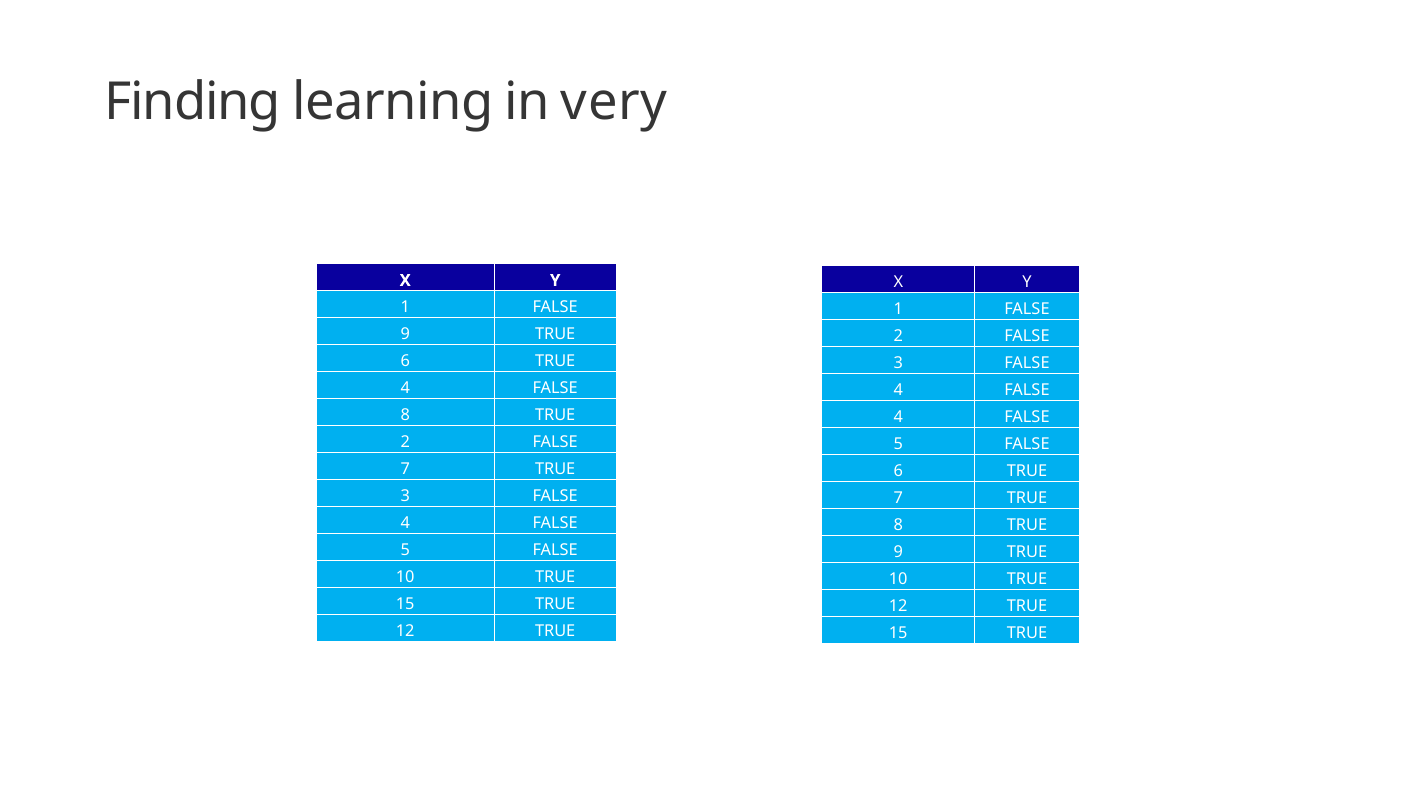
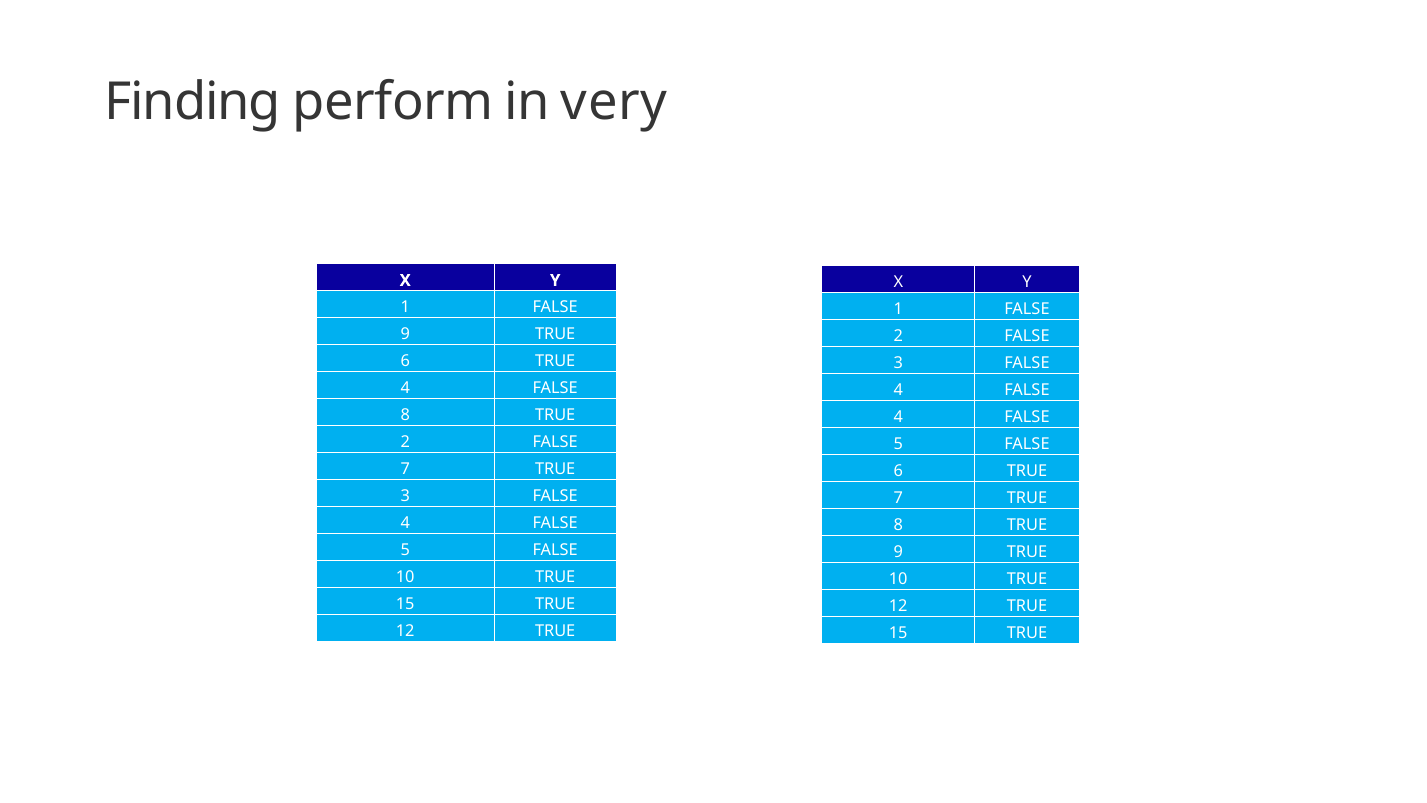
learning: learning -> perform (393, 102)
